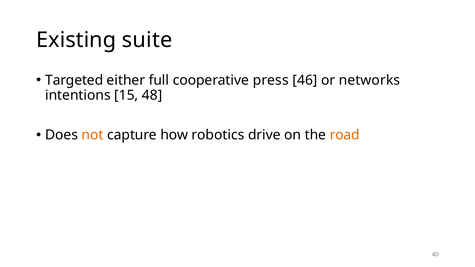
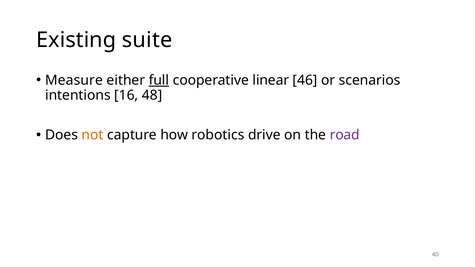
Targeted: Targeted -> Measure (74, 80)
full underline: none -> present (159, 80)
press: press -> linear (271, 80)
networks: networks -> scenarios (370, 80)
15: 15 -> 16 (126, 95)
road colour: orange -> purple (345, 135)
